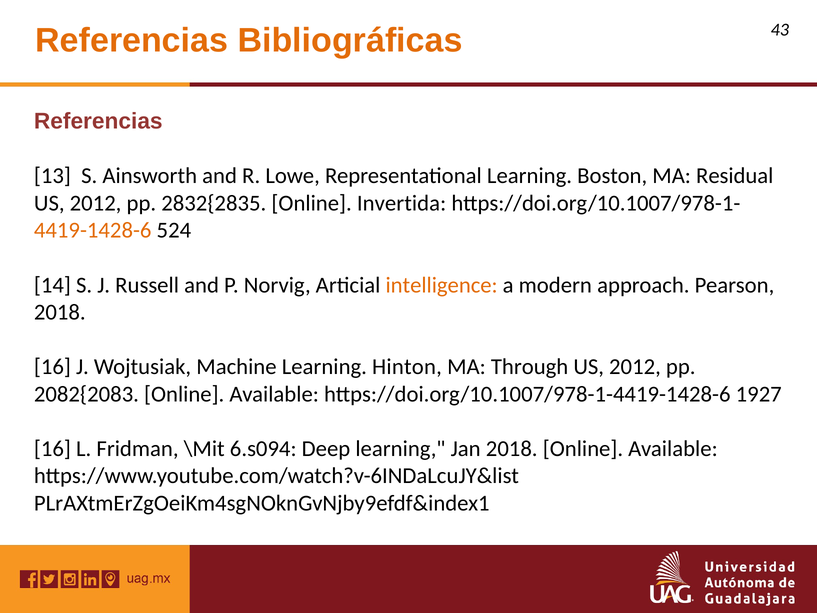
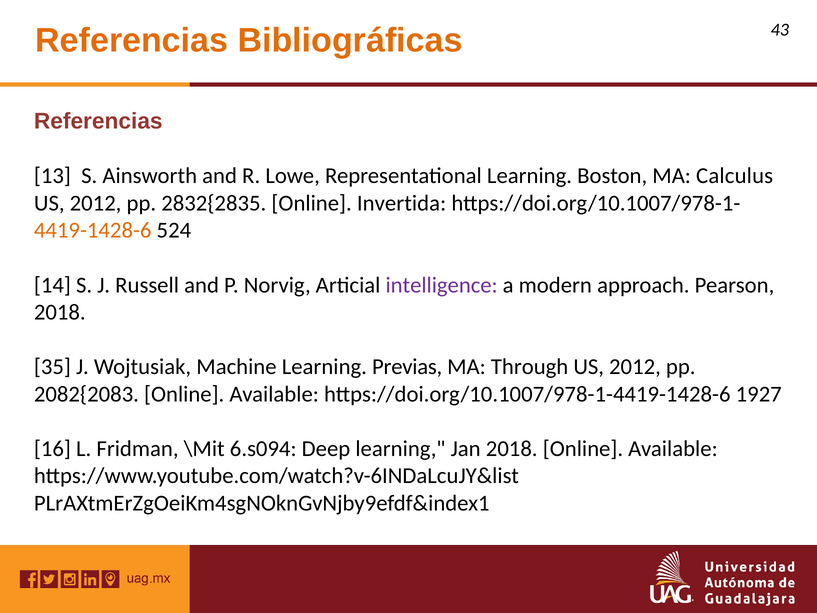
Residual: Residual -> Calculus (735, 176)
intelligence colour: orange -> purple (442, 285)
16: 16 -> 35 (52, 367)
Hinton: Hinton -> Previas (407, 367)
